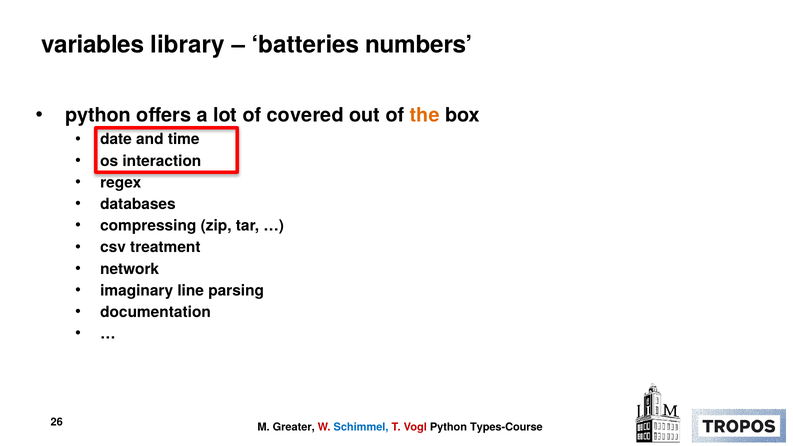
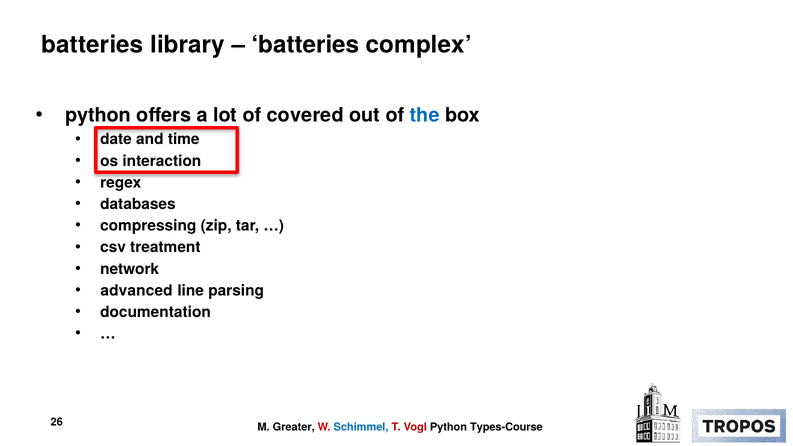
variables: variables -> batteries (92, 45)
numbers: numbers -> complex (419, 45)
the colour: orange -> blue (425, 115)
imaginary: imaginary -> advanced (137, 291)
